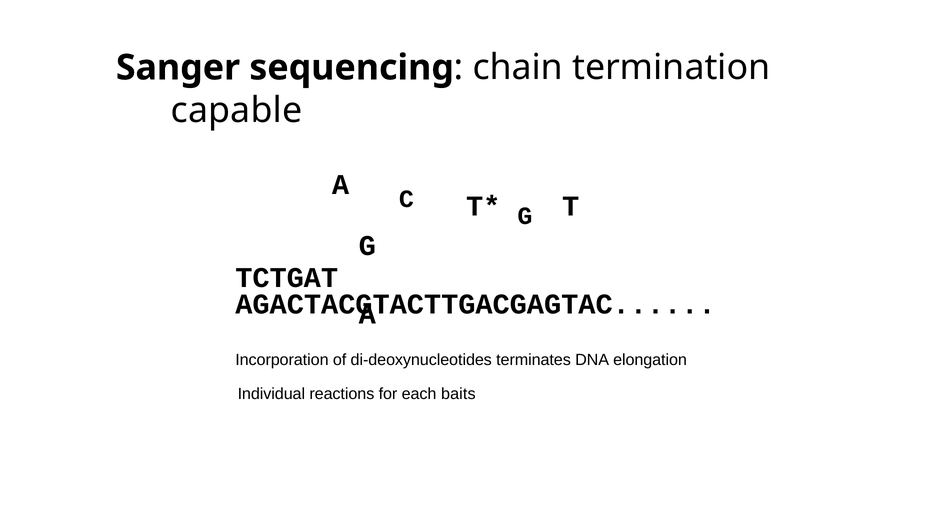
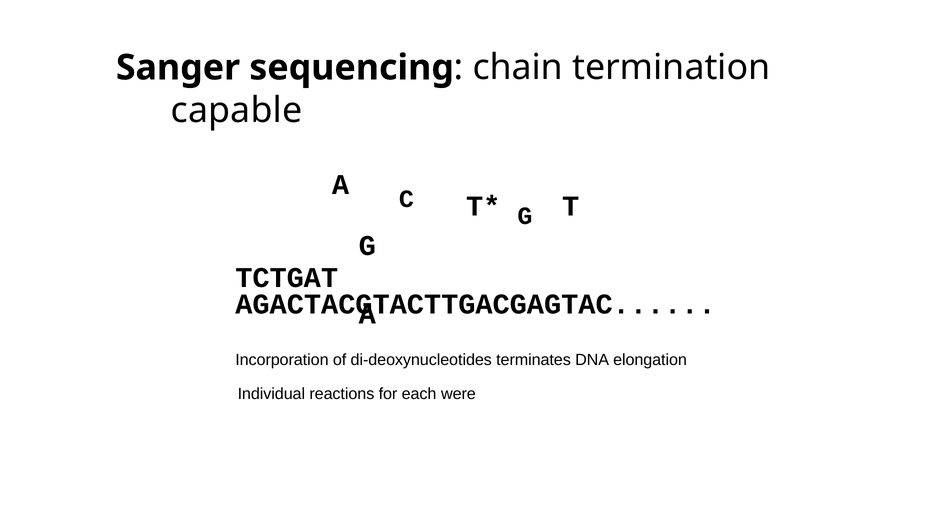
baits: baits -> were (458, 394)
